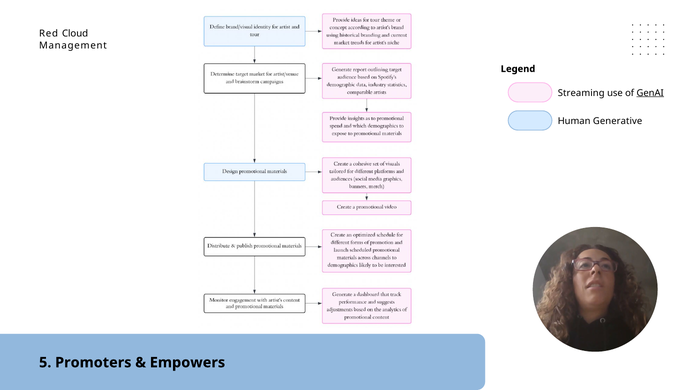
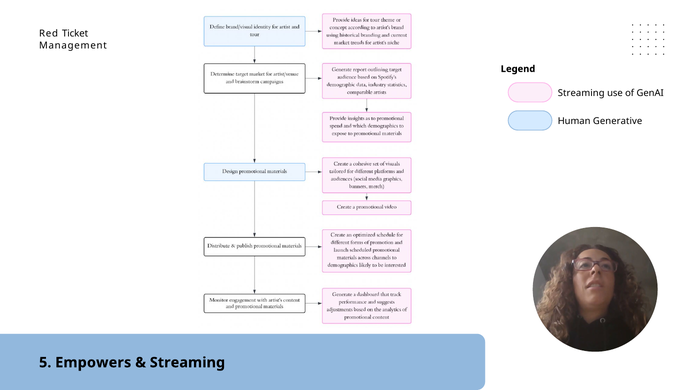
Cloud: Cloud -> Ticket (75, 34)
GenAI underline: present -> none (650, 93)
Promoters: Promoters -> Empowers (93, 363)
Empowers: Empowers -> Streaming (187, 363)
